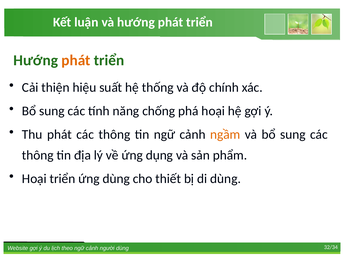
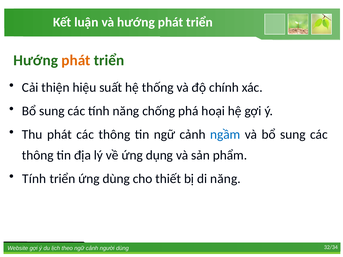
ngầm colour: orange -> blue (225, 135)
Hoại: Hoại -> Tính (34, 179)
di dùng: dùng -> năng (226, 179)
